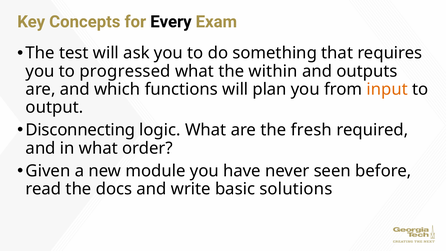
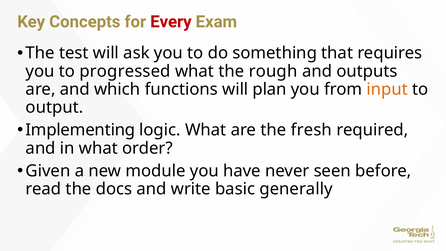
Every colour: black -> red (171, 22)
within: within -> rough (273, 71)
Disconnecting: Disconnecting -> Implementing (80, 130)
solutions: solutions -> generally (296, 189)
